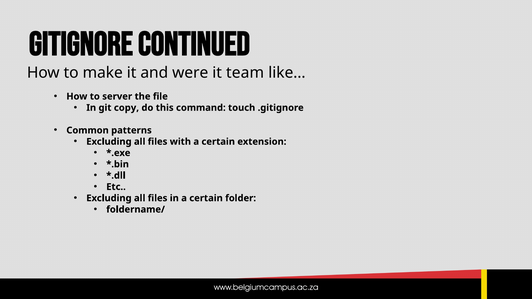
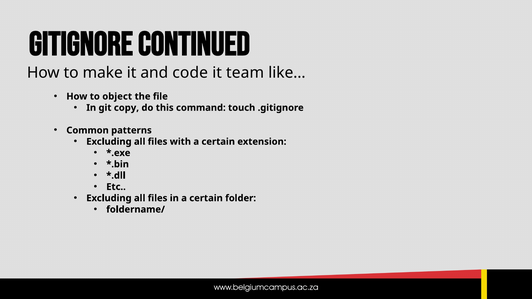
were: were -> code (190, 73)
server: server -> object (117, 96)
